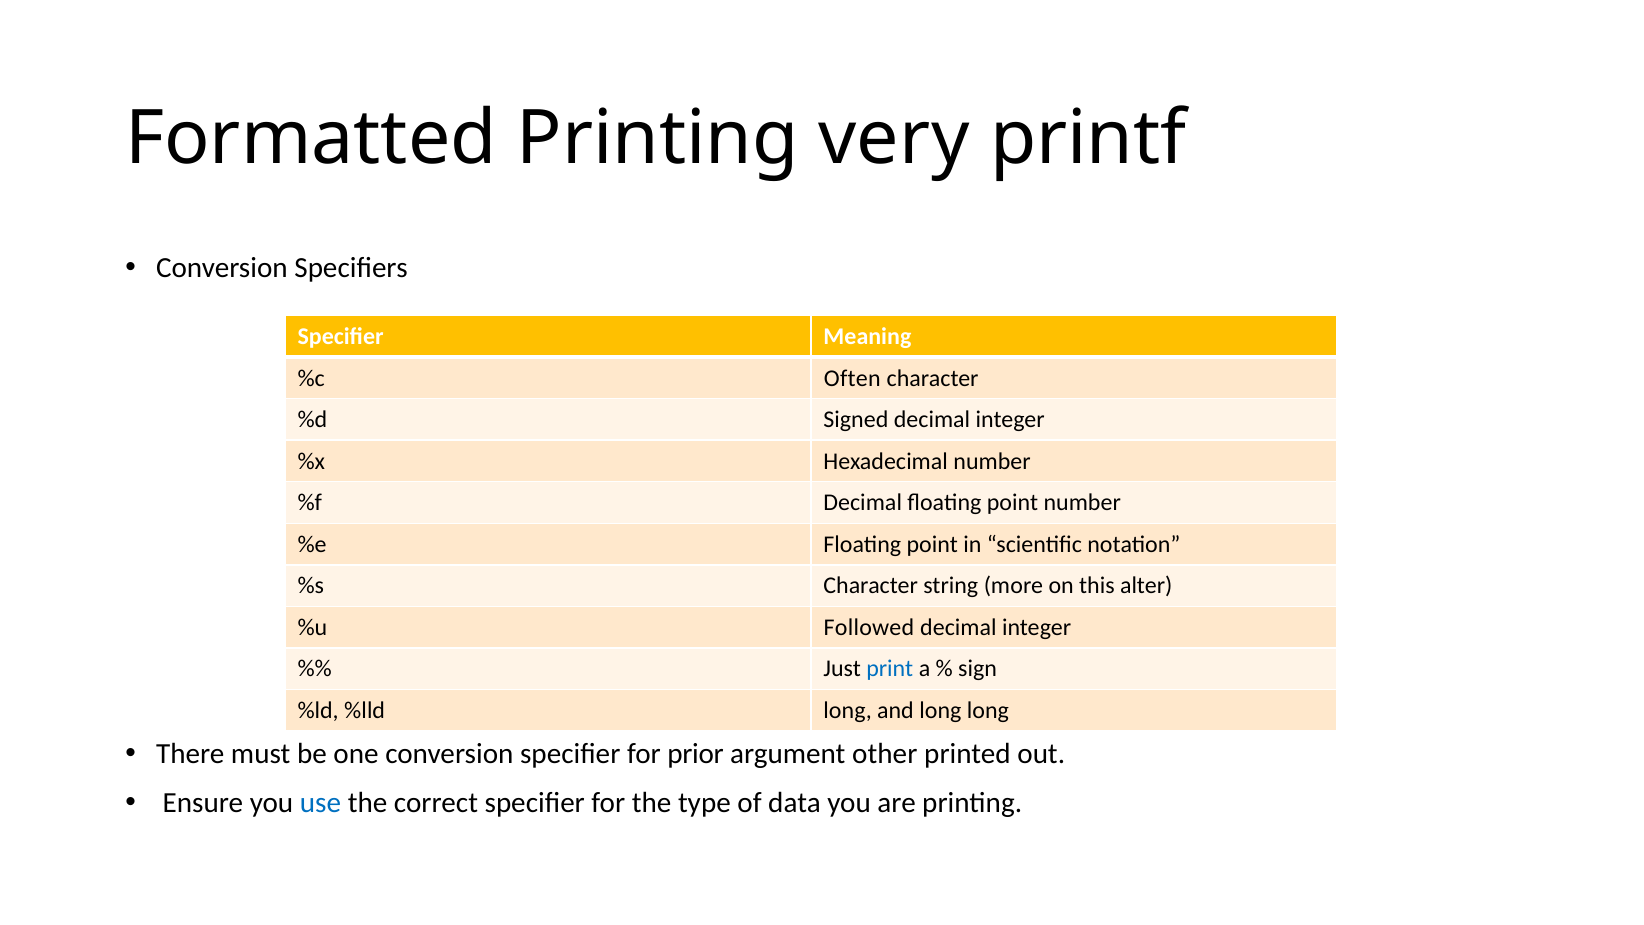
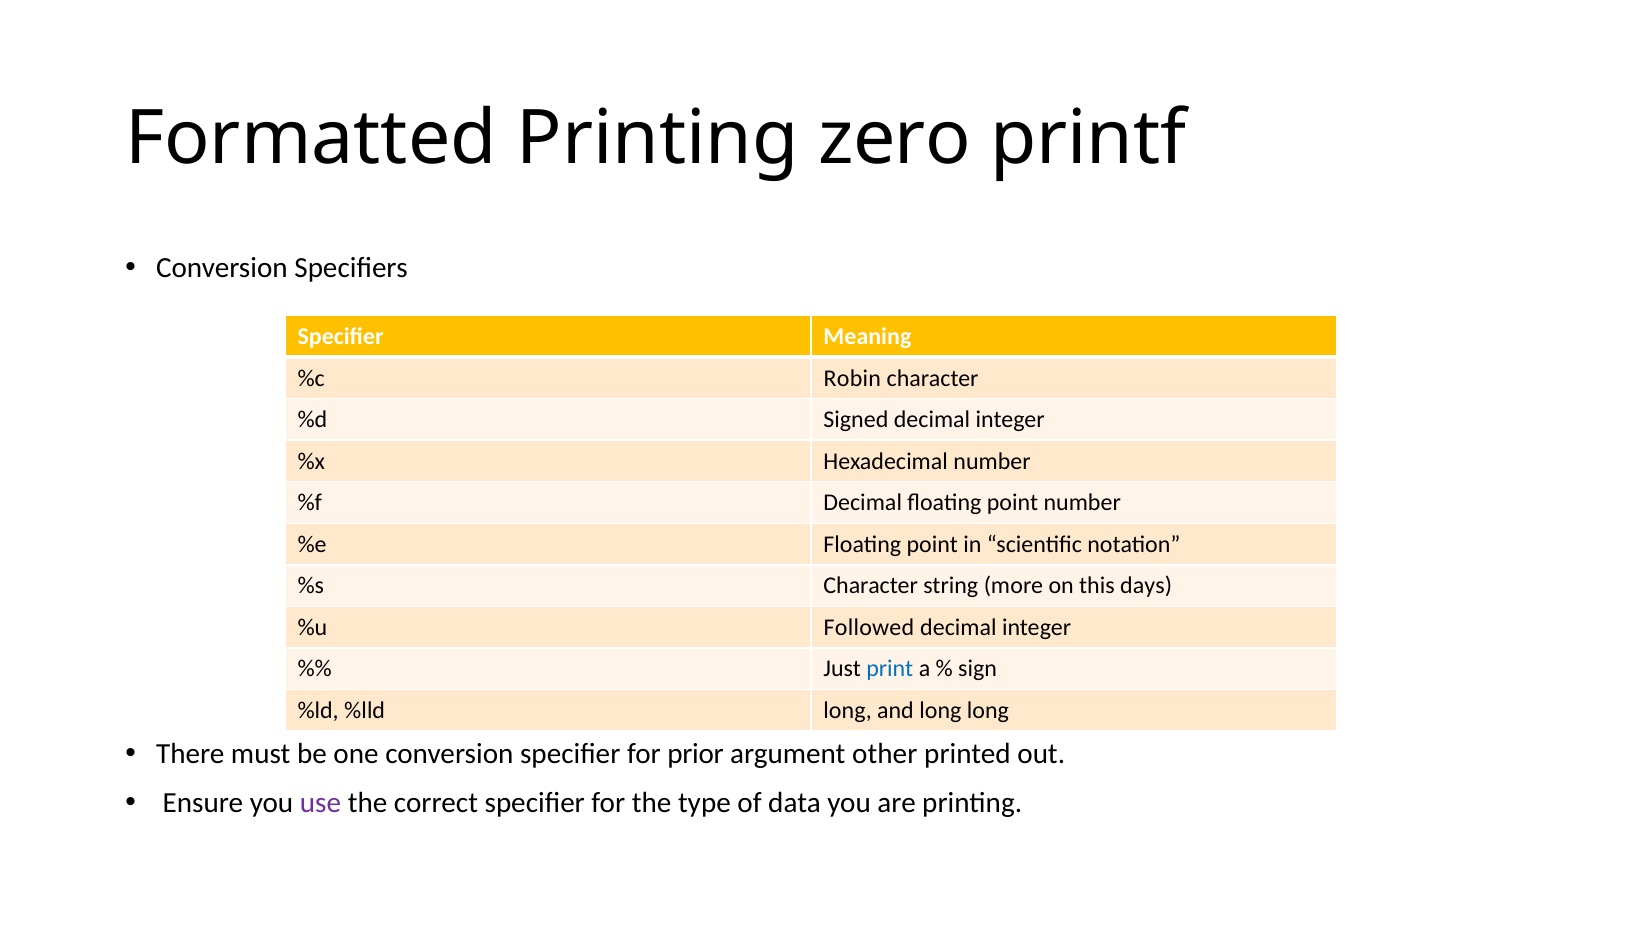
very: very -> zero (895, 138)
Often: Often -> Robin (852, 378)
alter: alter -> days (1146, 586)
use colour: blue -> purple (320, 802)
